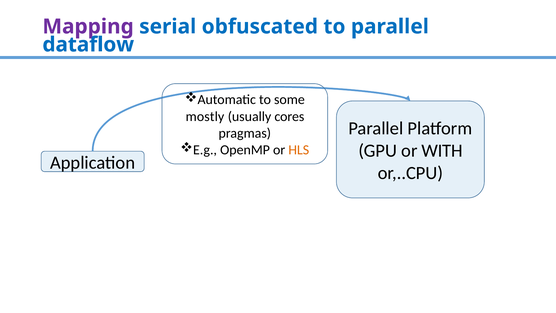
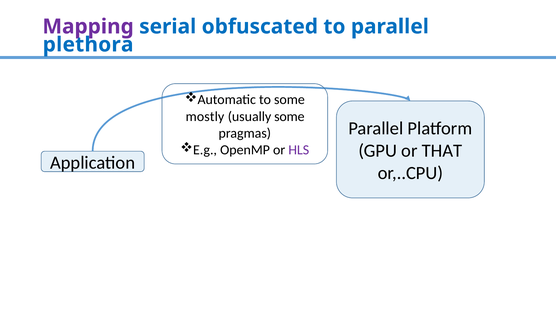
dataflow: dataflow -> plethora (88, 45)
usually cores: cores -> some (289, 116)
HLS colour: orange -> purple (299, 150)
WITH: WITH -> THAT (442, 151)
